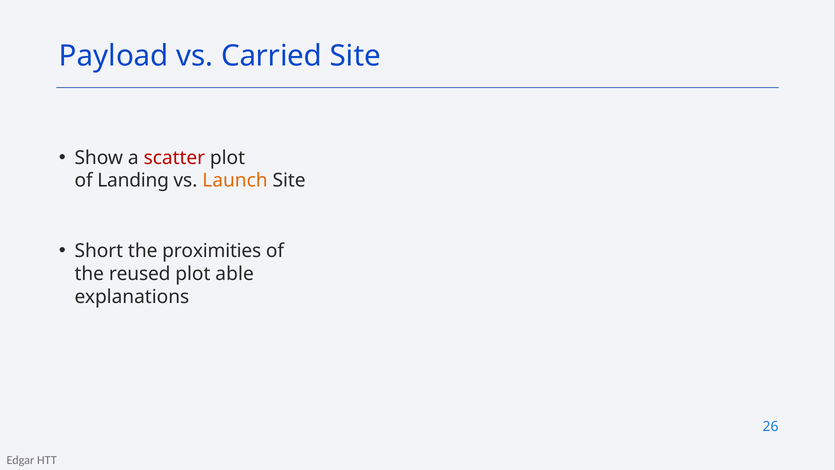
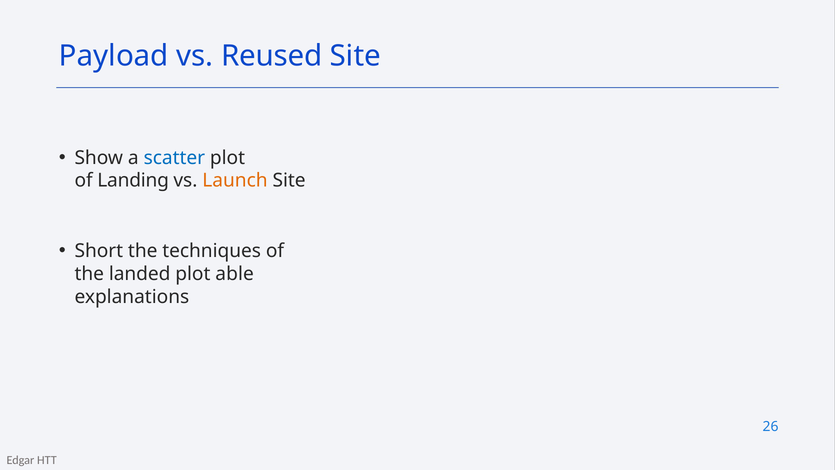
Carried: Carried -> Reused (272, 56)
scatter colour: red -> blue (174, 158)
proximities: proximities -> techniques (212, 251)
reused: reused -> landed (140, 274)
